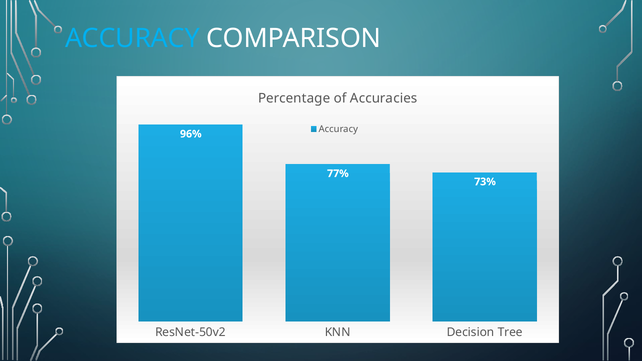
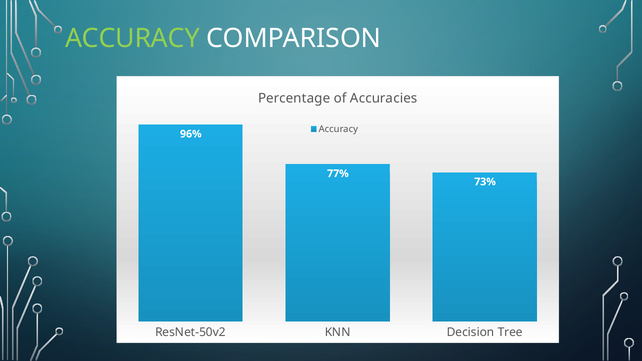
ACCURACY colour: light blue -> light green (132, 39)
